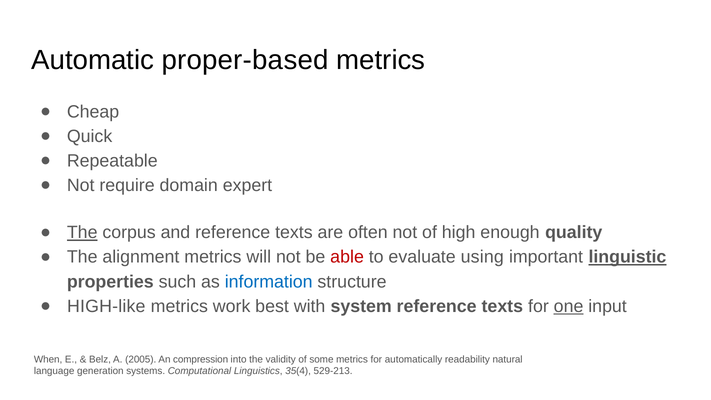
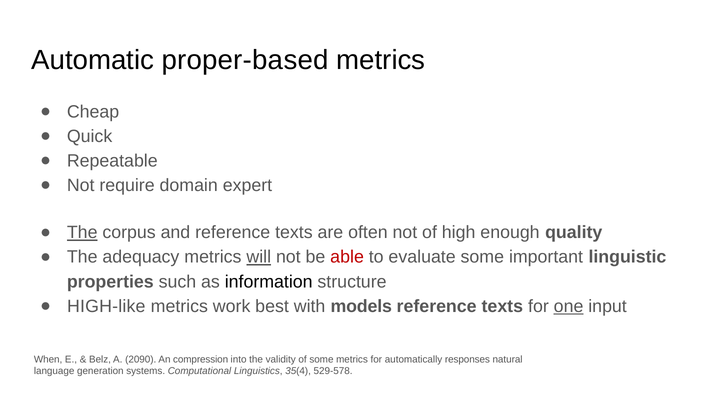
alignment: alignment -> adequacy (141, 257)
will underline: none -> present (259, 257)
evaluate using: using -> some (482, 257)
linguistic underline: present -> none (627, 257)
information colour: blue -> black (269, 282)
system: system -> models (361, 306)
2005: 2005 -> 2090 (141, 359)
readability: readability -> responses (467, 359)
529-213: 529-213 -> 529-578 (333, 371)
